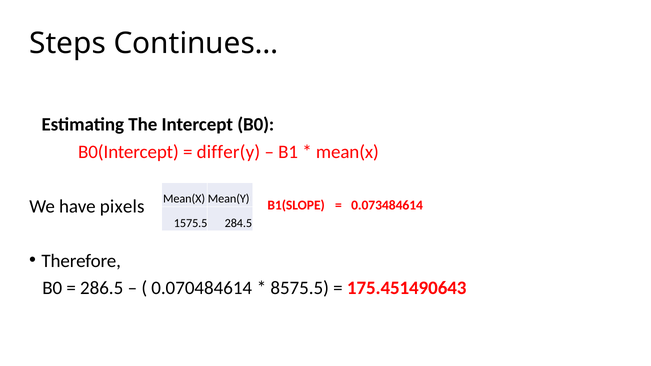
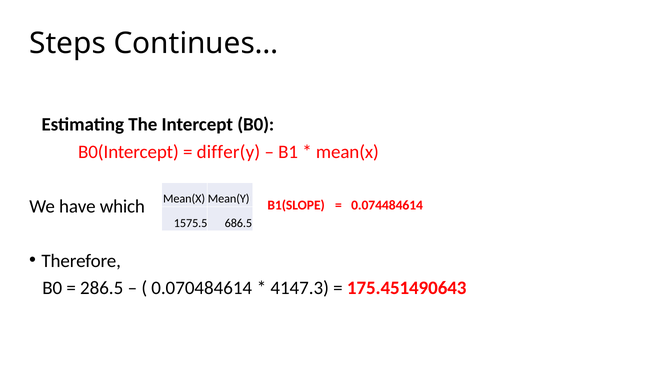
pixels: pixels -> which (122, 206)
0.073484614: 0.073484614 -> 0.074484614 (387, 206)
284.5: 284.5 -> 686.5 (238, 223)
8575.5: 8575.5 -> 4147.3 (300, 288)
